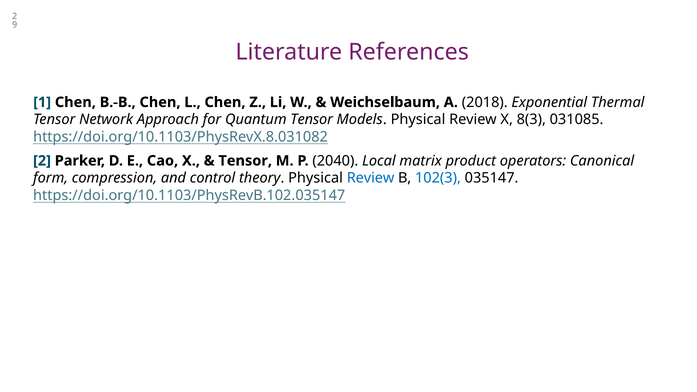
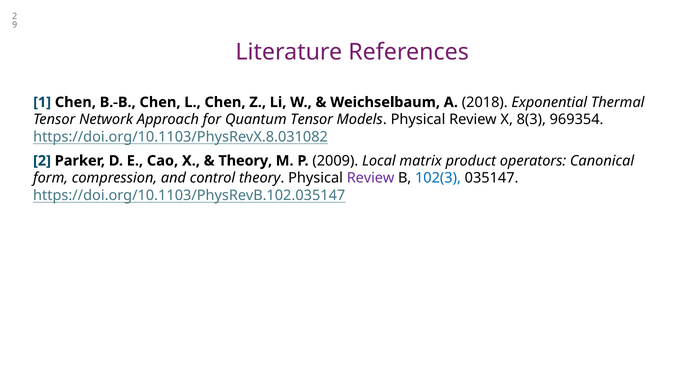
031085: 031085 -> 969354 (577, 120)
Tensor: Tensor -> Theory (245, 161)
2040: 2040 -> 2009 (335, 161)
Review colour: blue -> purple (371, 178)
